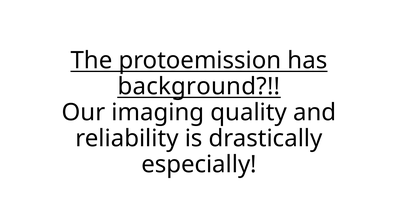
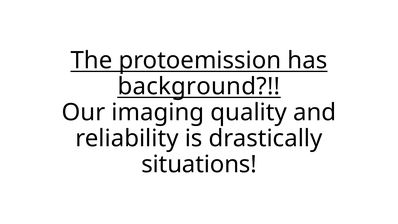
especially: especially -> situations (199, 164)
